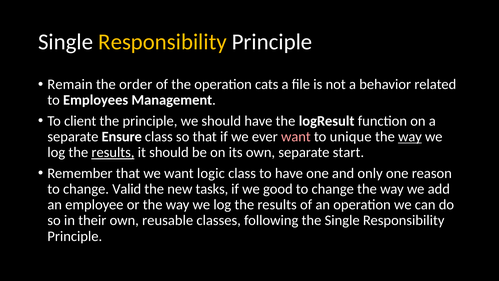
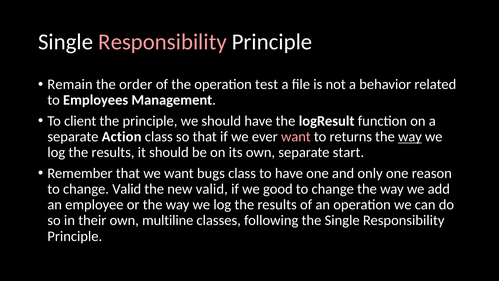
Responsibility colour: yellow -> pink (162, 42)
cats: cats -> test (267, 84)
Ensure: Ensure -> Action (122, 137)
unique: unique -> returns (351, 137)
results underline: present -> none (113, 152)
logic: logic -> bugs (211, 173)
new tasks: tasks -> valid (212, 189)
reusable: reusable -> multiline (168, 220)
